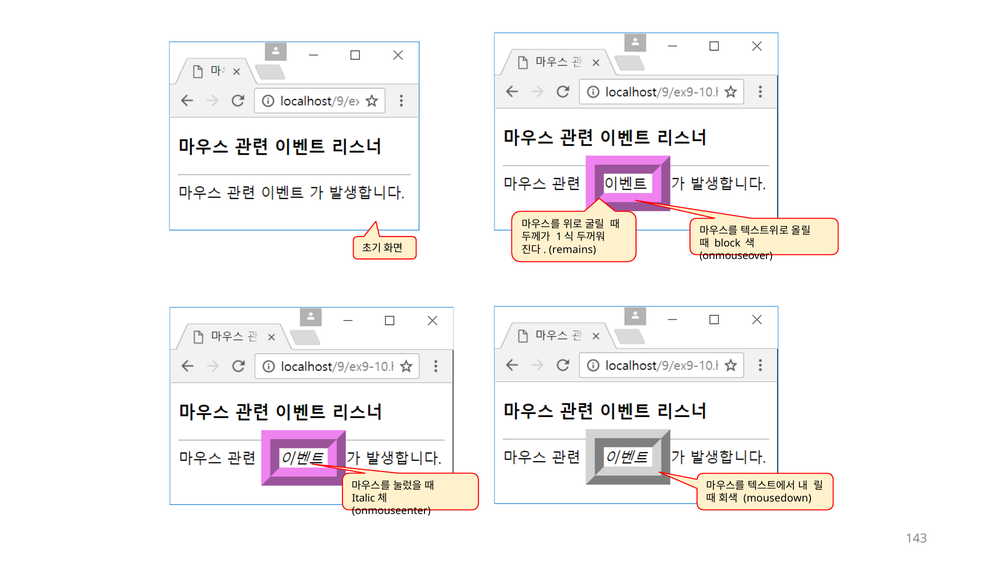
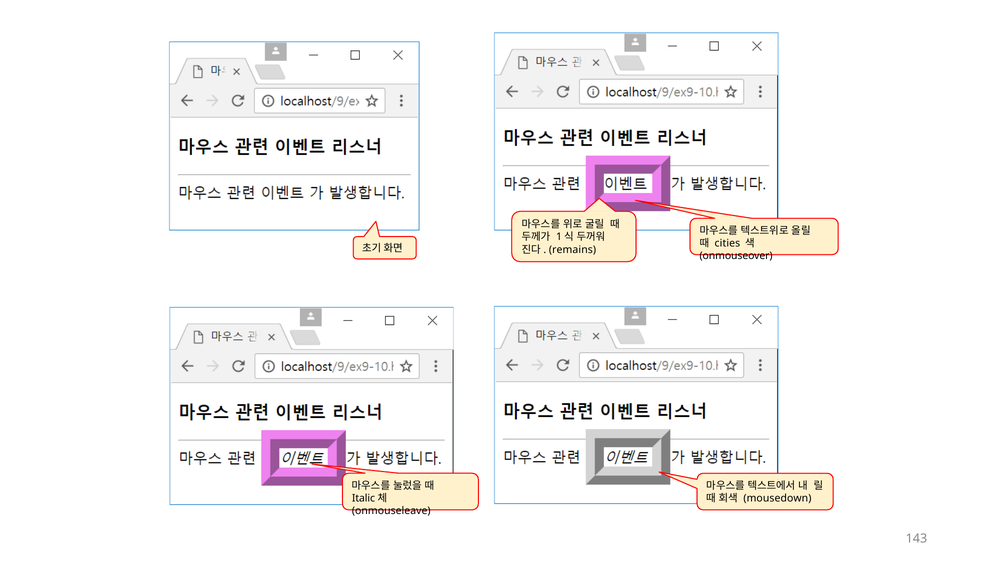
block: block -> cities (727, 243)
onmouseenter: onmouseenter -> onmouseleave (391, 511)
